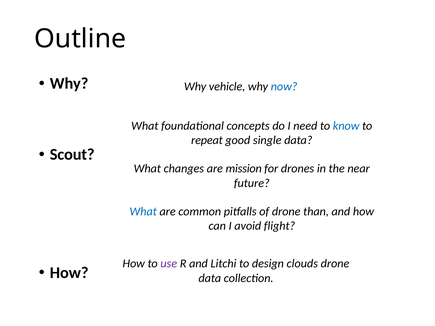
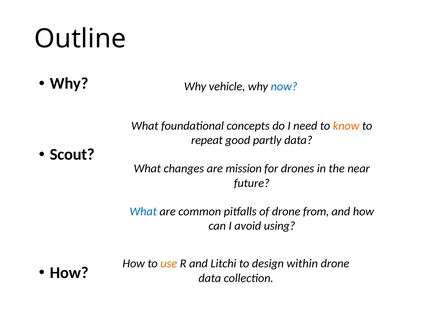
know colour: blue -> orange (346, 126)
single: single -> partly (267, 140)
than: than -> from (316, 212)
flight: flight -> using (280, 226)
use colour: purple -> orange (169, 264)
clouds: clouds -> within (302, 264)
